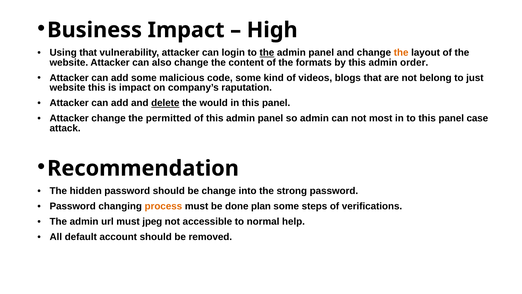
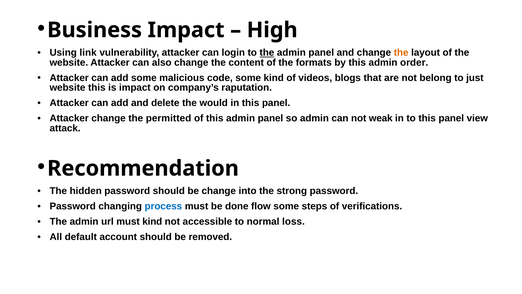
Using that: that -> link (88, 53)
delete underline: present -> none (165, 103)
most: most -> weak (381, 118)
case: case -> view (477, 118)
process colour: orange -> blue (163, 206)
plan: plan -> flow (261, 206)
must jpeg: jpeg -> kind (152, 221)
help: help -> loss (293, 221)
